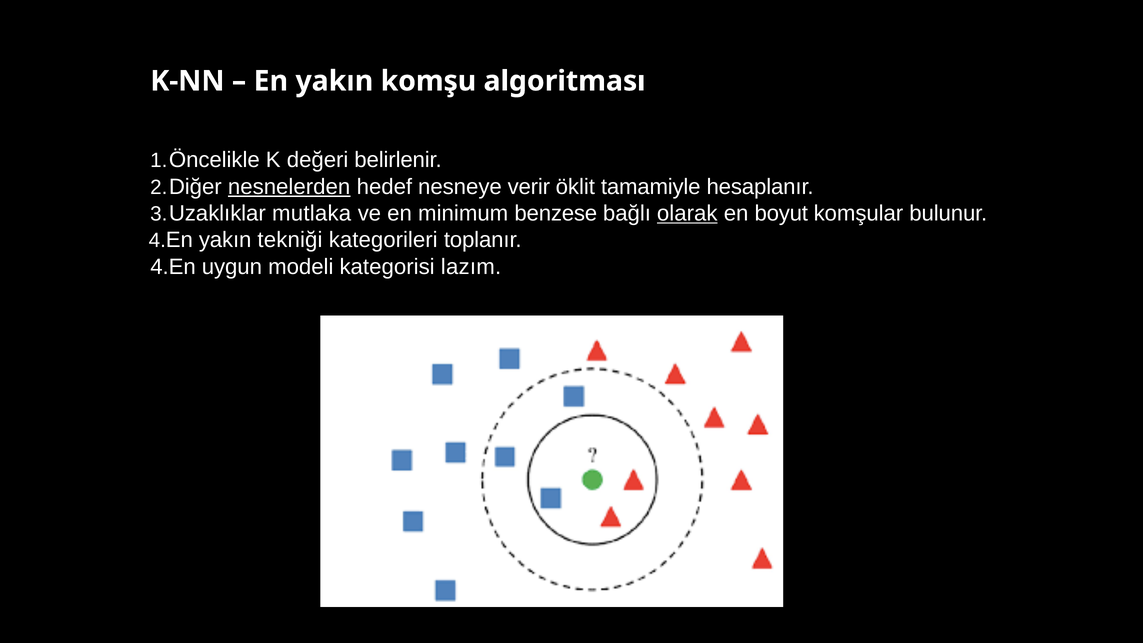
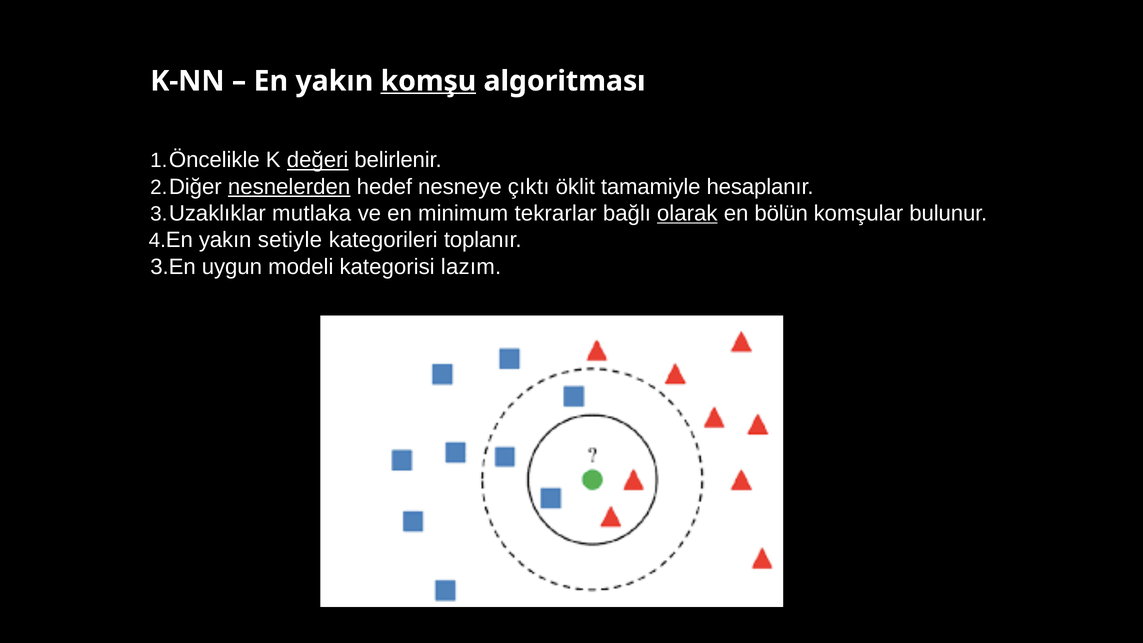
komşu underline: none -> present (428, 81)
değeri underline: none -> present (318, 160)
verir: verir -> çıktı (529, 187)
benzese: benzese -> tekrarlar (556, 213)
boyut: boyut -> bölün (781, 213)
tekniği: tekniği -> setiyle (290, 240)
4.En: 4.En -> 3.En (173, 267)
